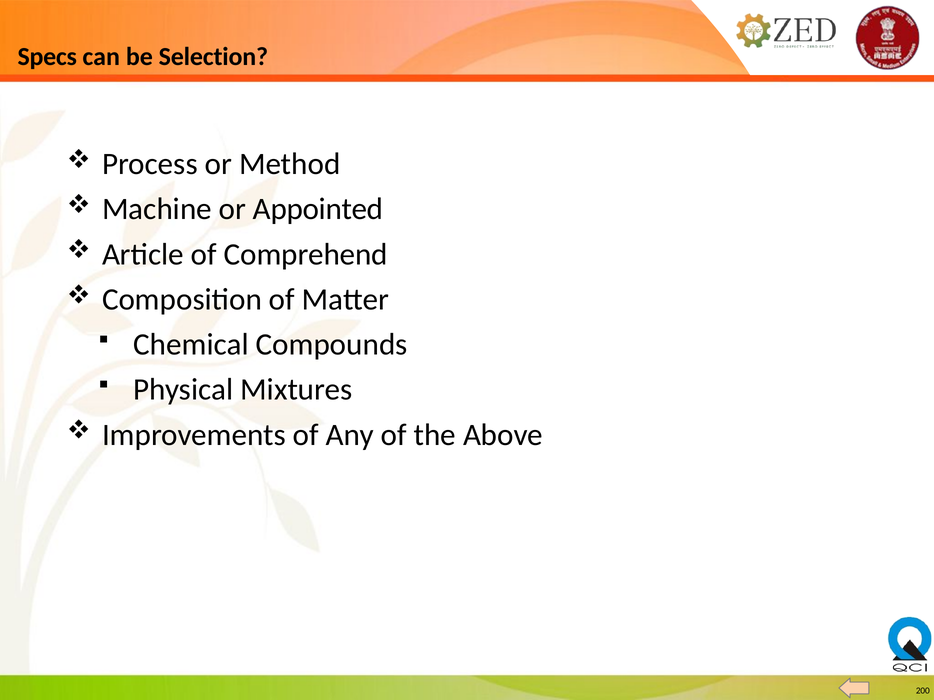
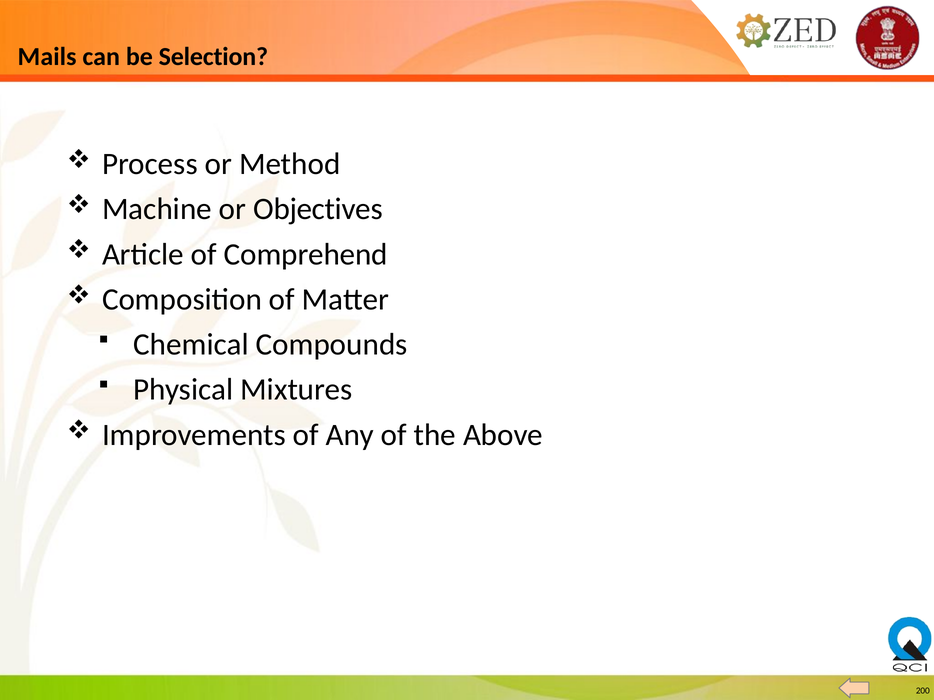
Specs: Specs -> Mails (47, 57)
Appointed: Appointed -> Objectives (318, 209)
